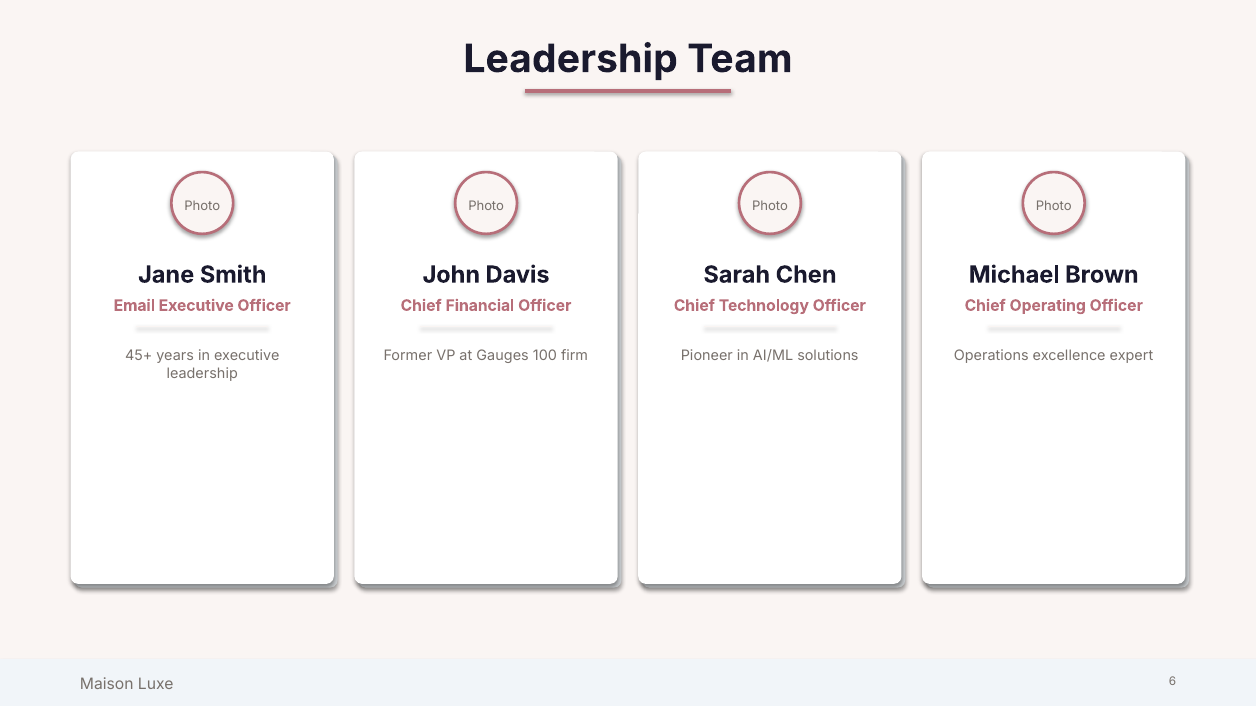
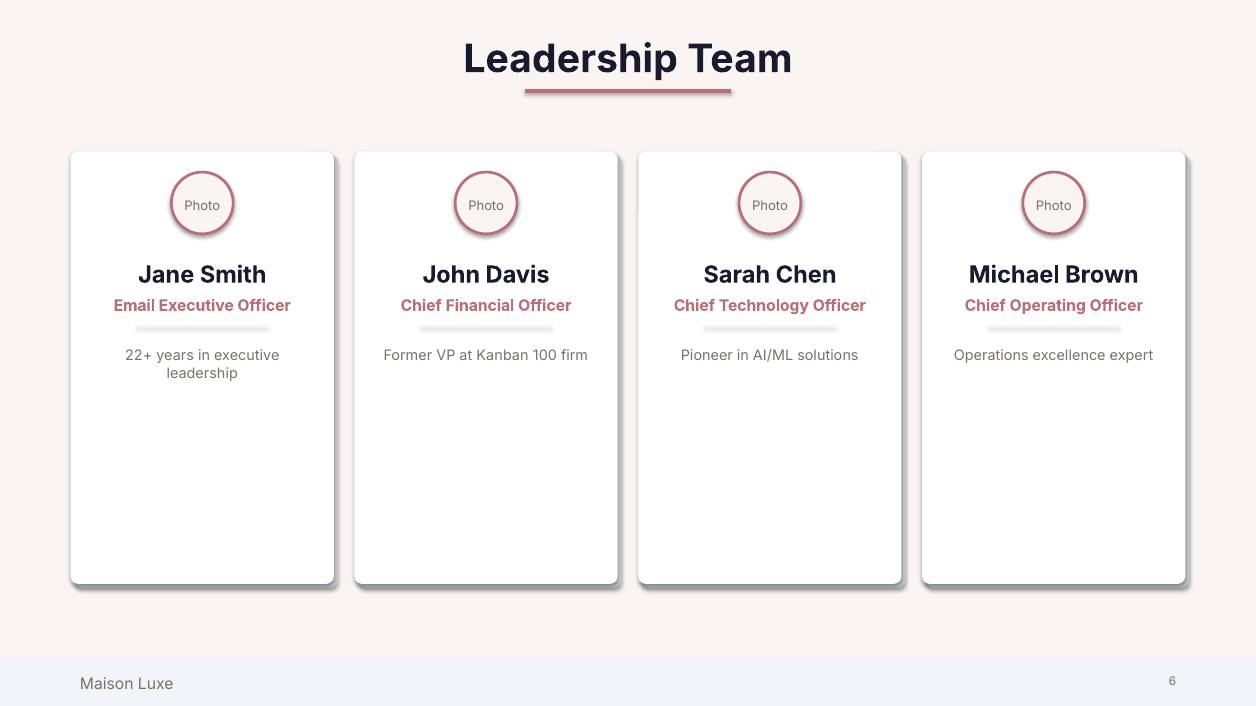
45+: 45+ -> 22+ (139, 356)
Gauges: Gauges -> Kanban (503, 356)
